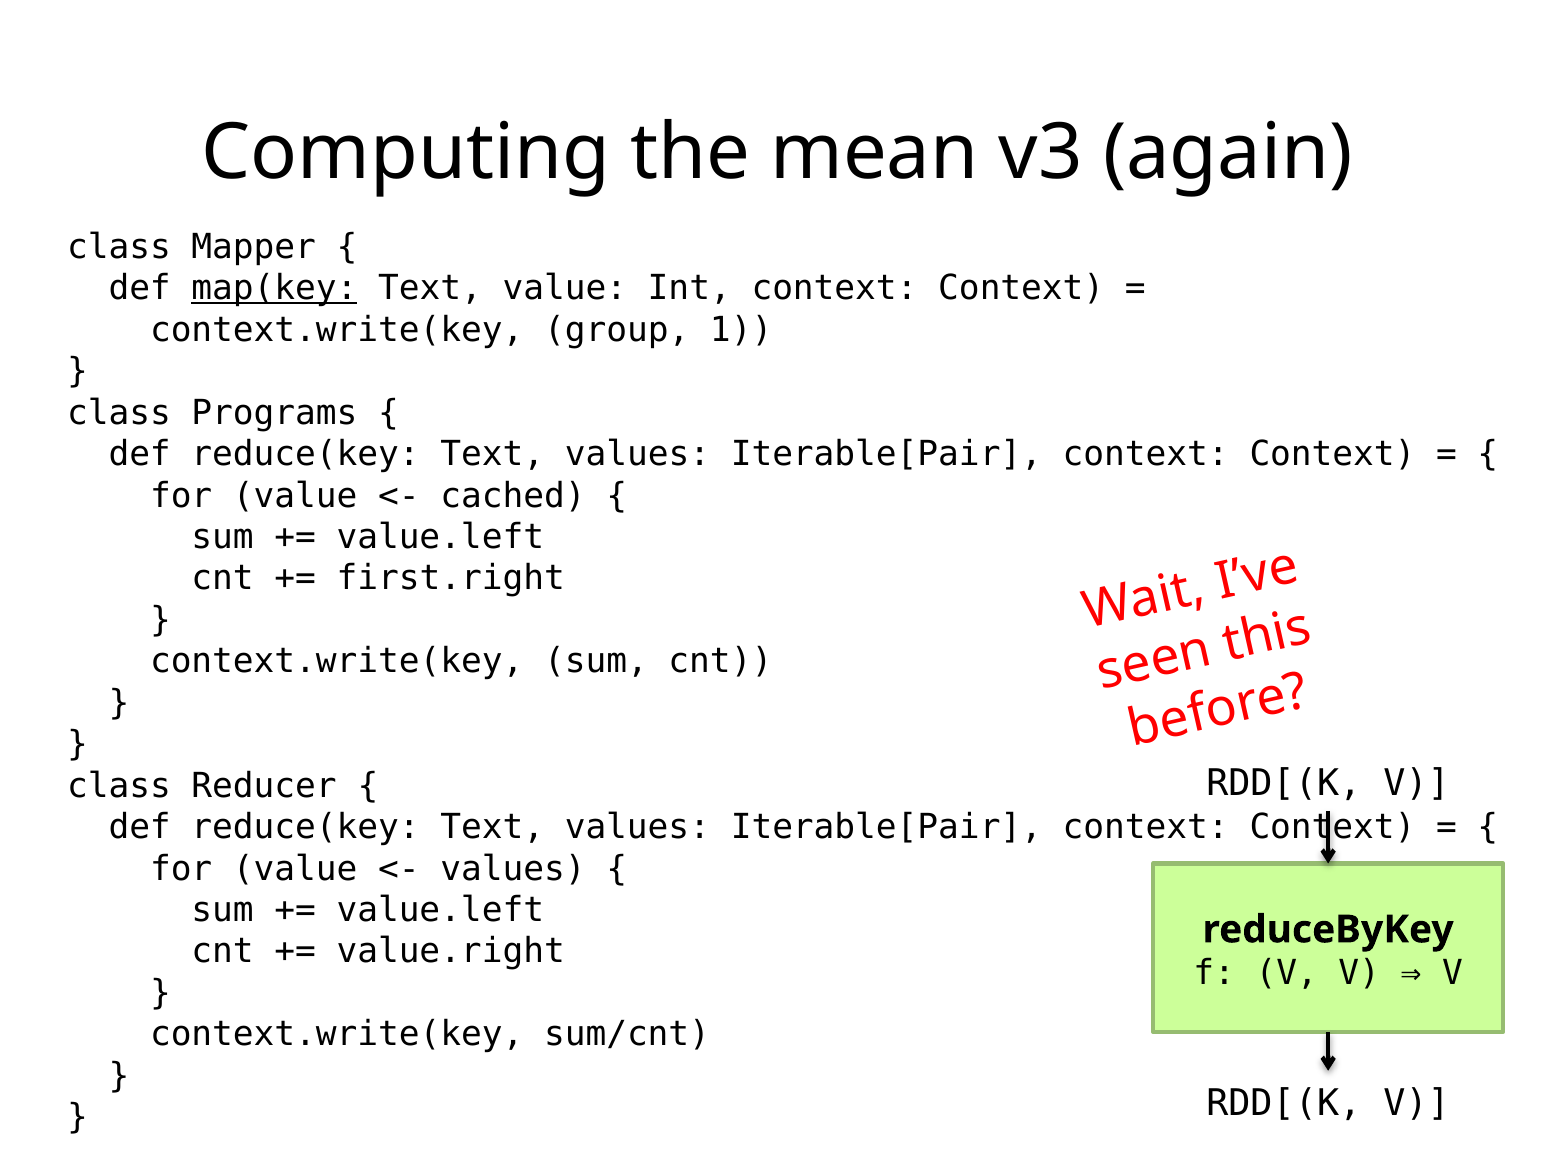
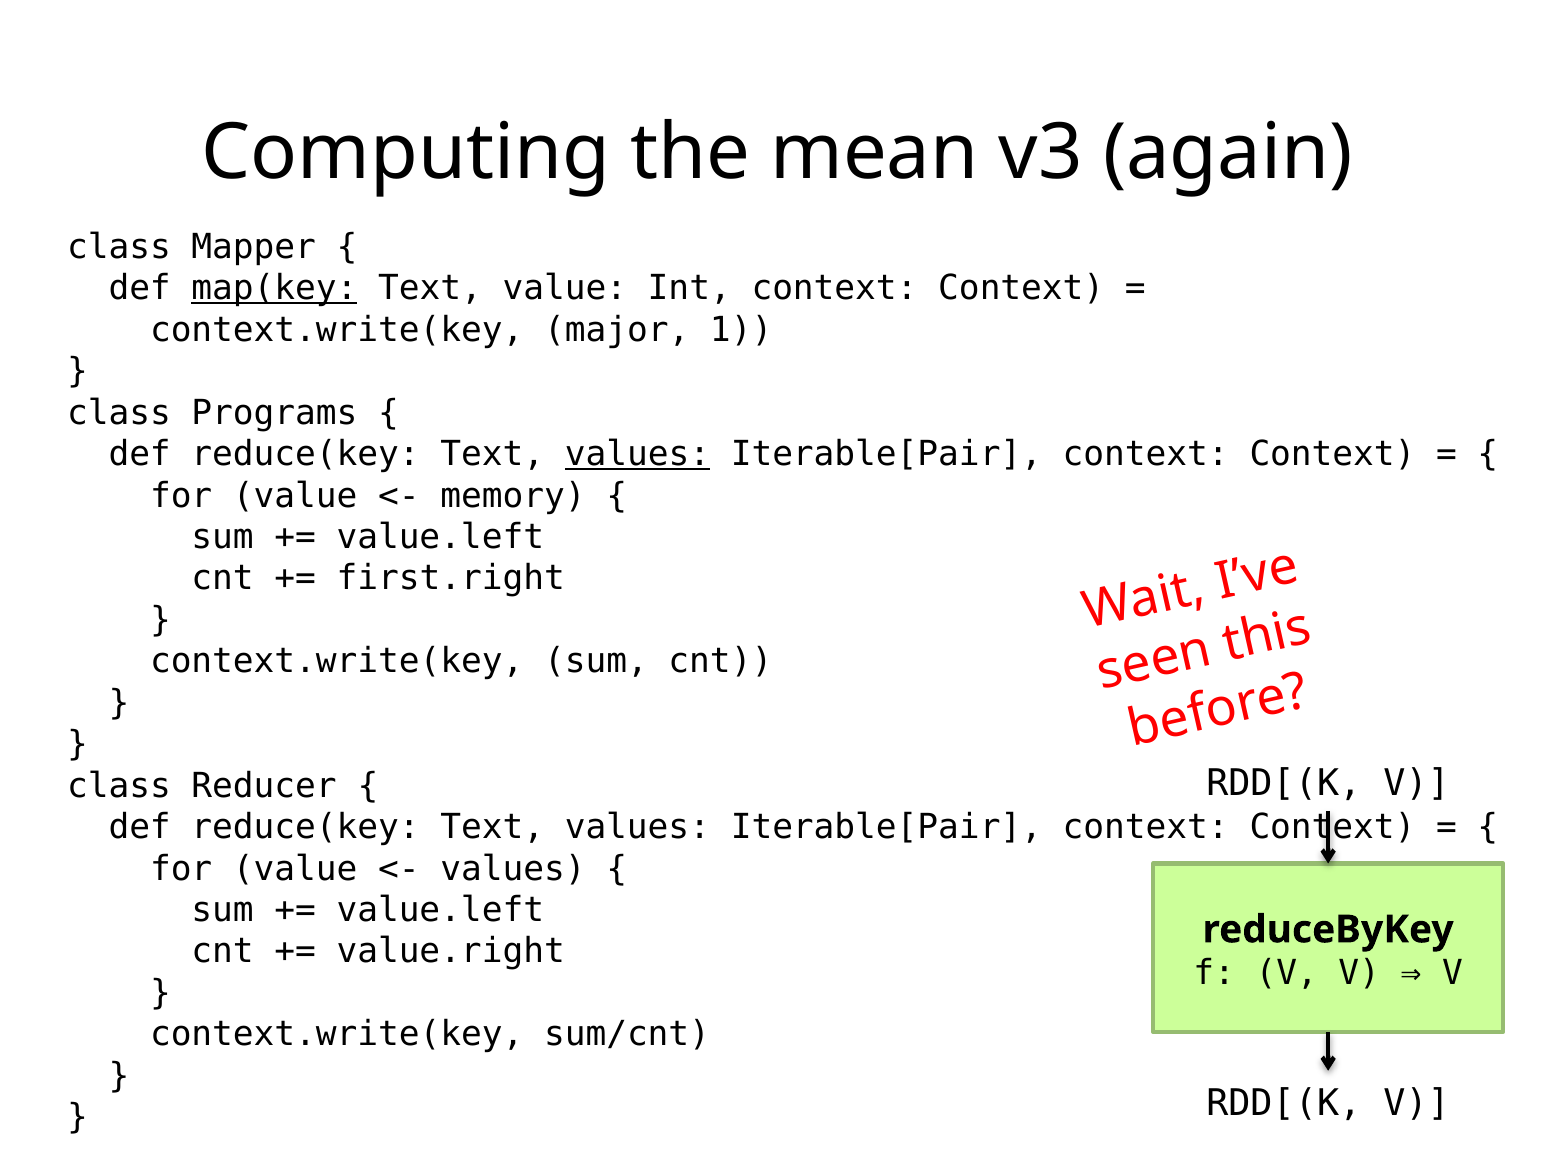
group: group -> major (617, 330)
values underline: none -> present (637, 454)
cached: cached -> memory (513, 496)
